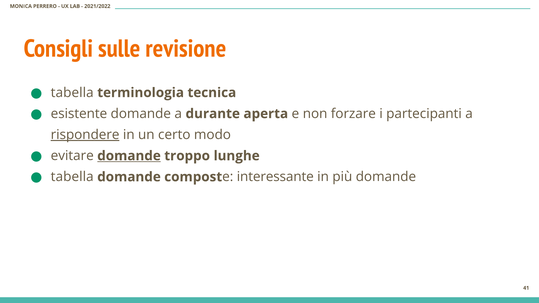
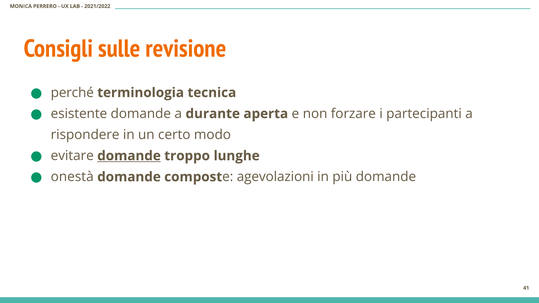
tabella: tabella -> perché (72, 93)
rispondere underline: present -> none (85, 135)
tabella: tabella -> onestà (72, 177)
interessante: interessante -> agevolazioni (275, 177)
